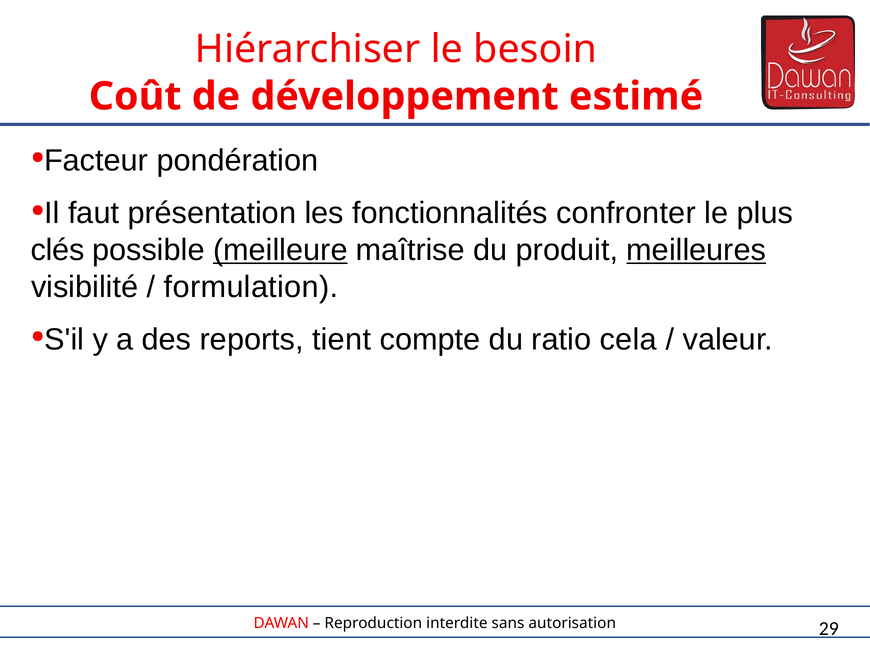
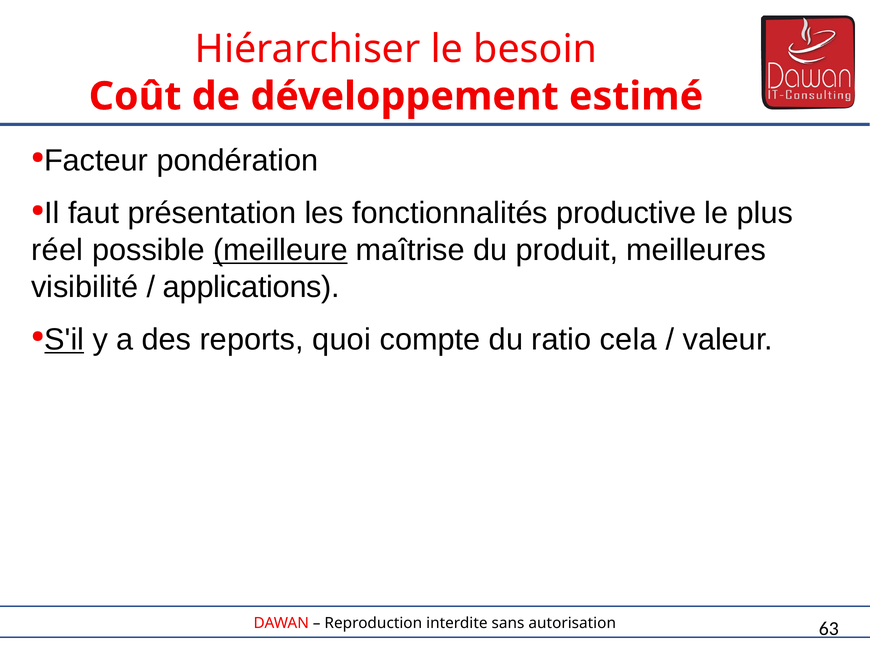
confronter: confronter -> productive (626, 213)
clés: clés -> réel (57, 250)
meilleures underline: present -> none (696, 250)
formulation: formulation -> applications (251, 287)
S'il underline: none -> present (64, 339)
tient: tient -> quoi (342, 339)
29: 29 -> 63 (829, 628)
